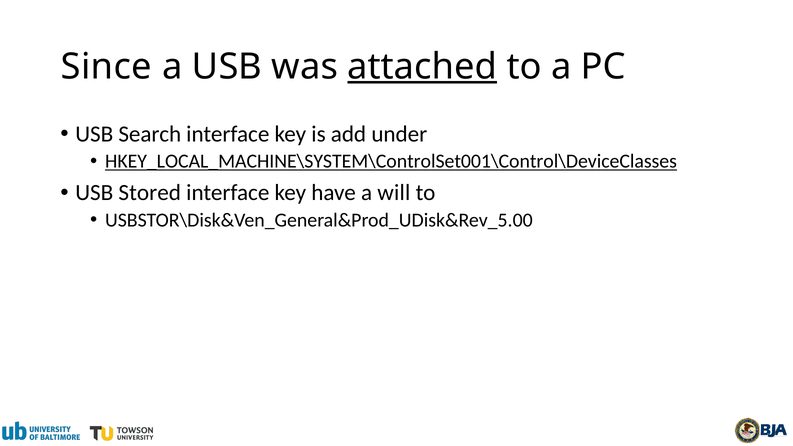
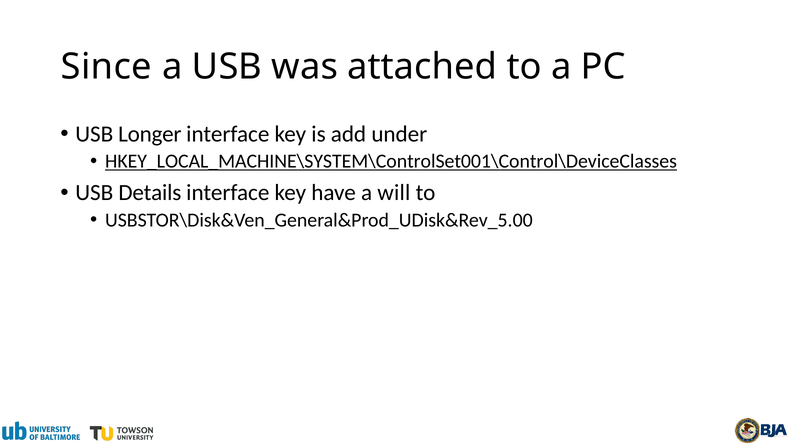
attached underline: present -> none (422, 67)
Search: Search -> Longer (150, 134)
Stored: Stored -> Details (150, 193)
